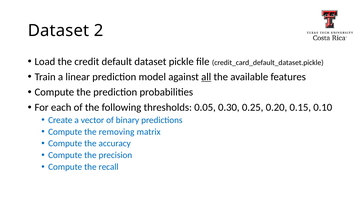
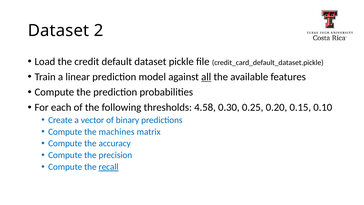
0.05: 0.05 -> 4.58 (205, 107)
removing: removing -> machines (117, 132)
recall underline: none -> present (109, 167)
